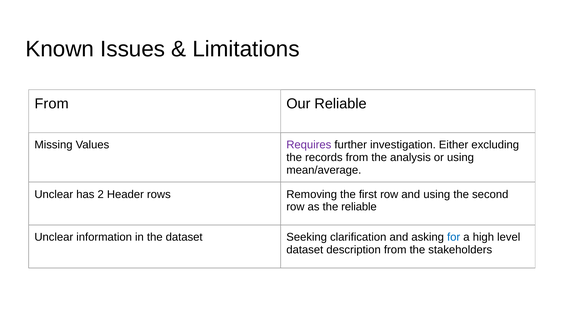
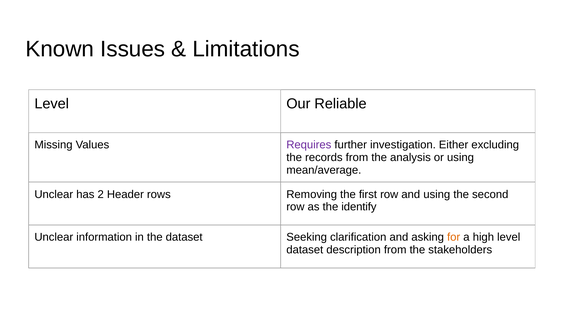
From: From -> Level (52, 104)
the reliable: reliable -> identify (359, 207)
for colour: blue -> orange (454, 237)
